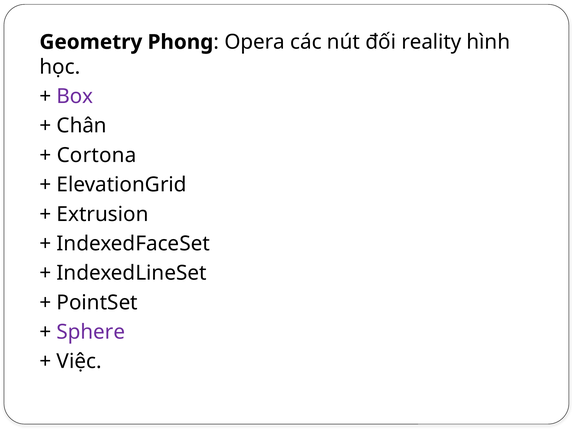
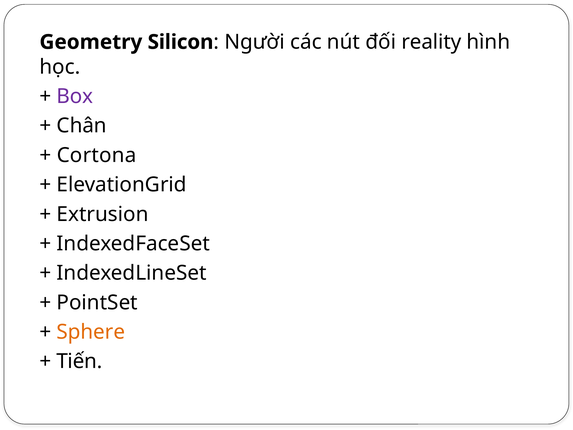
Phong: Phong -> Silicon (181, 42)
Opera: Opera -> Người (255, 42)
Sphere colour: purple -> orange (91, 332)
Việc: Việc -> Tiến (79, 361)
